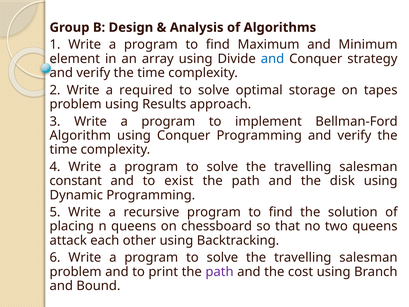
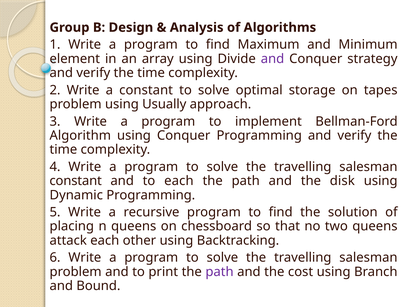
and colour: blue -> purple (273, 59)
a required: required -> constant (146, 90)
Results: Results -> Usually (164, 104)
to exist: exist -> each (179, 181)
